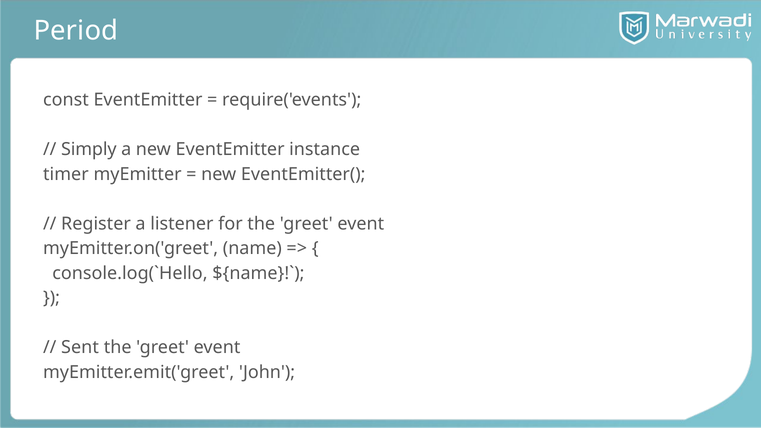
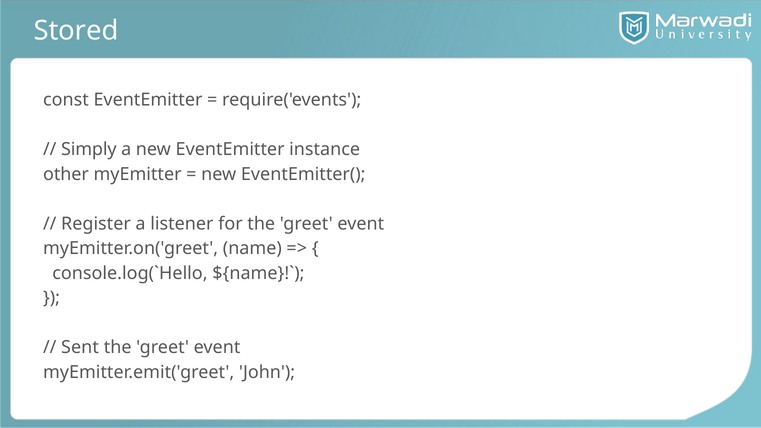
Period: Period -> Stored (76, 31)
timer: timer -> other (66, 174)
